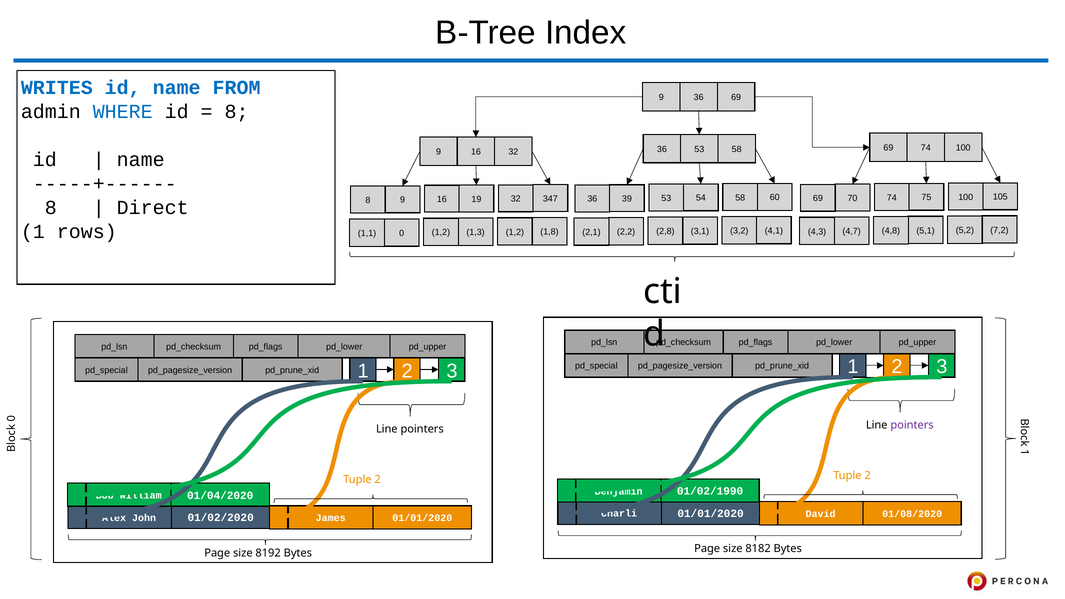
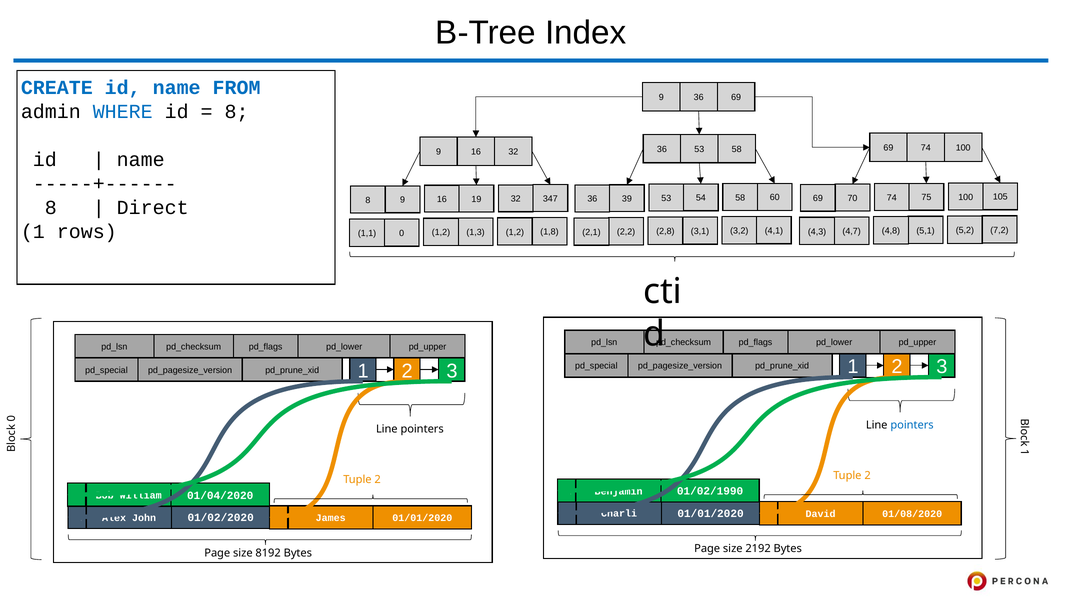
WRITES: WRITES -> CREATE (57, 88)
pointers colour: purple -> blue (912, 425)
8182: 8182 -> 2192 (758, 549)
